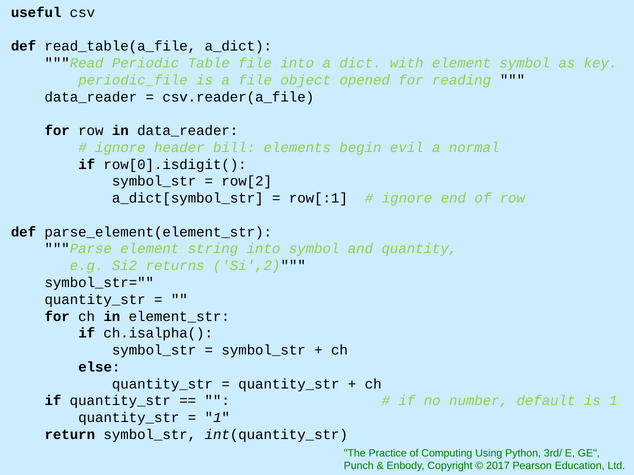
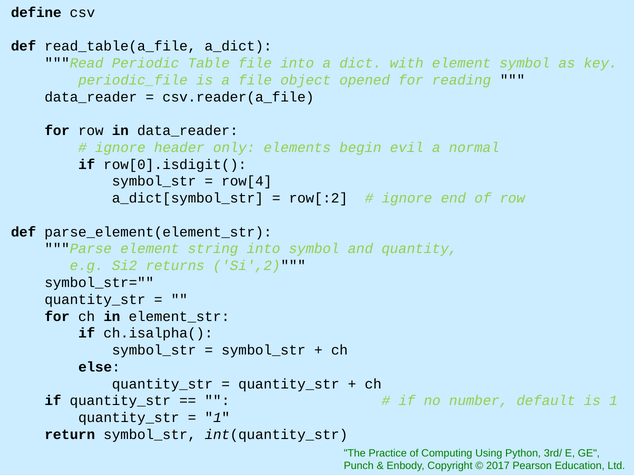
useful: useful -> define (36, 13)
bill: bill -> only (234, 148)
row[2: row[2 -> row[4 (247, 182)
row[:1: row[:1 -> row[:2 (318, 198)
